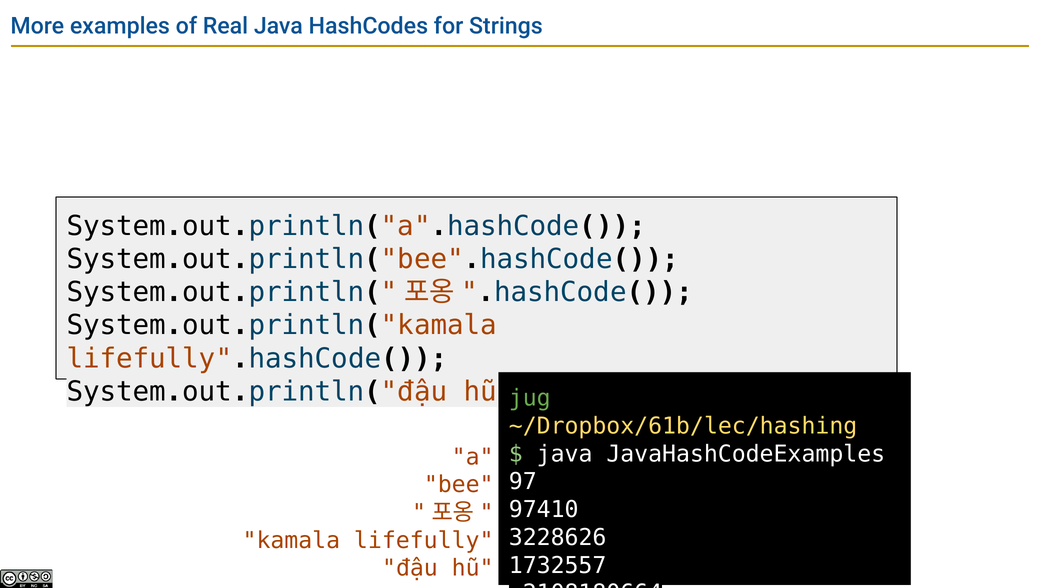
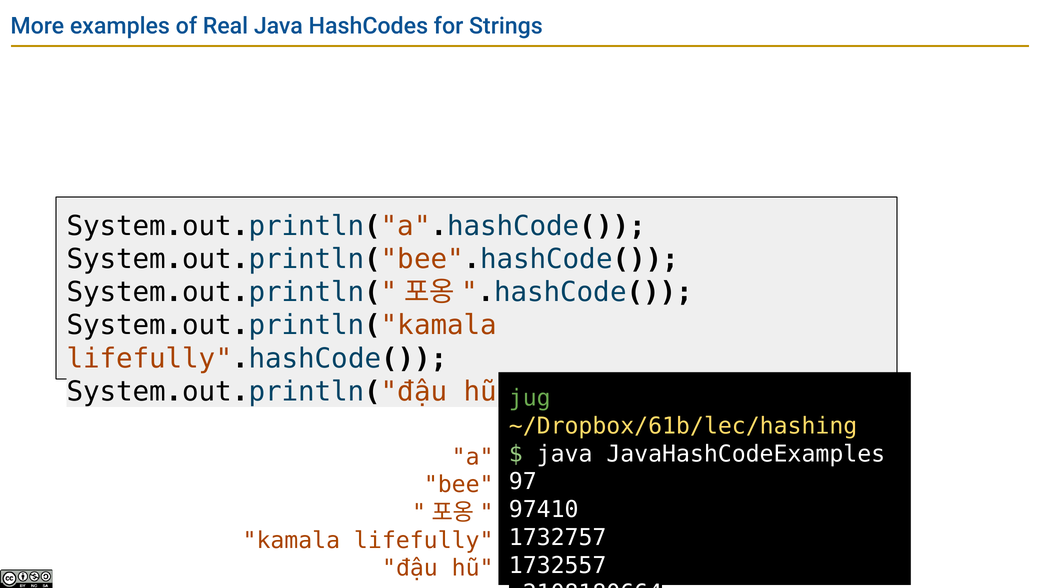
3228626: 3228626 -> 1732757 (558, 537)
